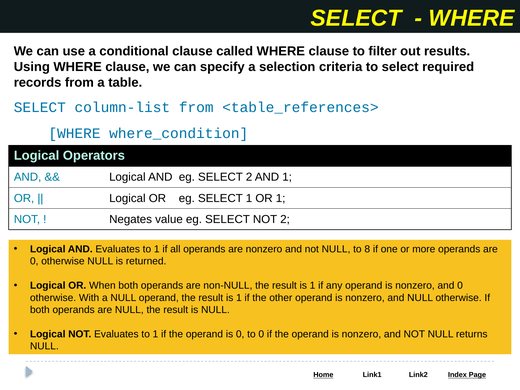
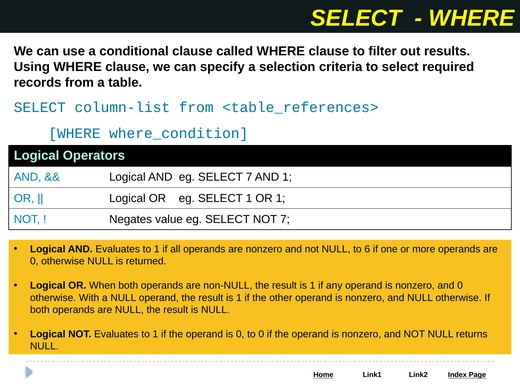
SELECT 2: 2 -> 7 (249, 177)
NOT 2: 2 -> 7 (285, 219)
8: 8 -> 6 (367, 249)
